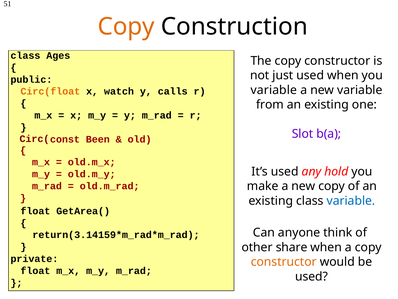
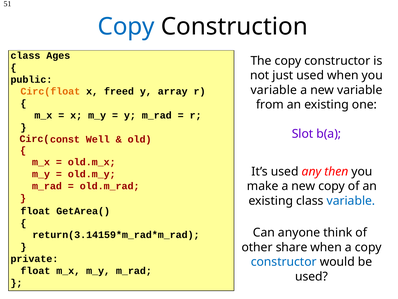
Copy colour: orange -> blue (126, 27)
watch: watch -> freed (119, 91)
calls: calls -> array (173, 91)
Been: Been -> Well (98, 139)
hold: hold -> then (336, 171)
constructor colour: orange -> blue (284, 261)
